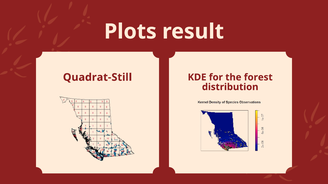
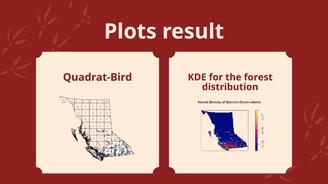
Quadrat-Still: Quadrat-Still -> Quadrat-Bird (98, 77)
